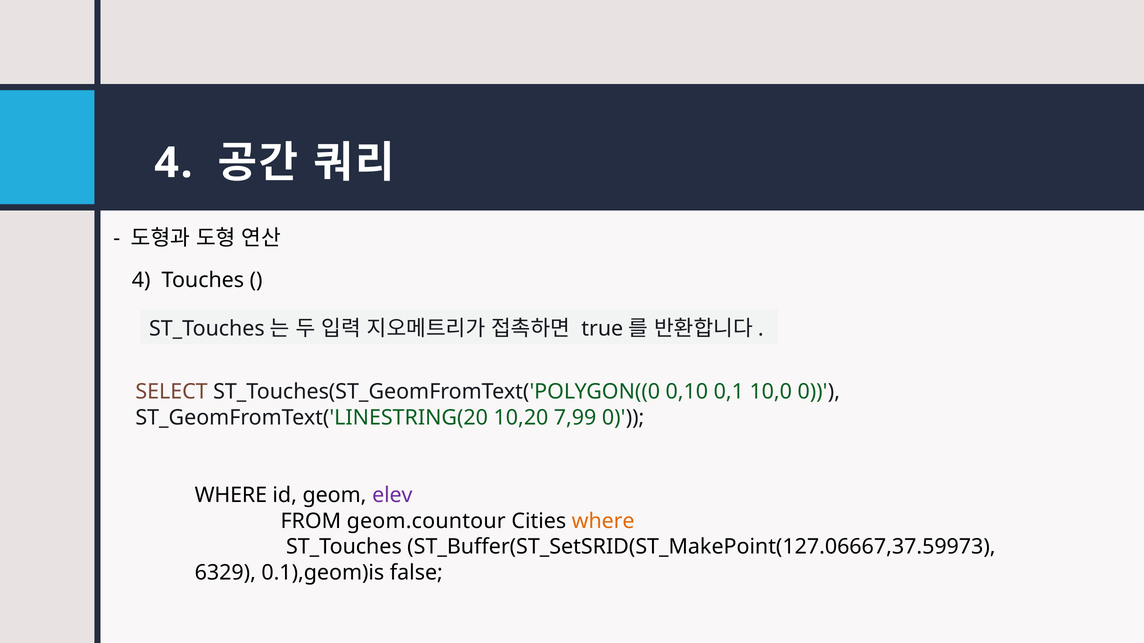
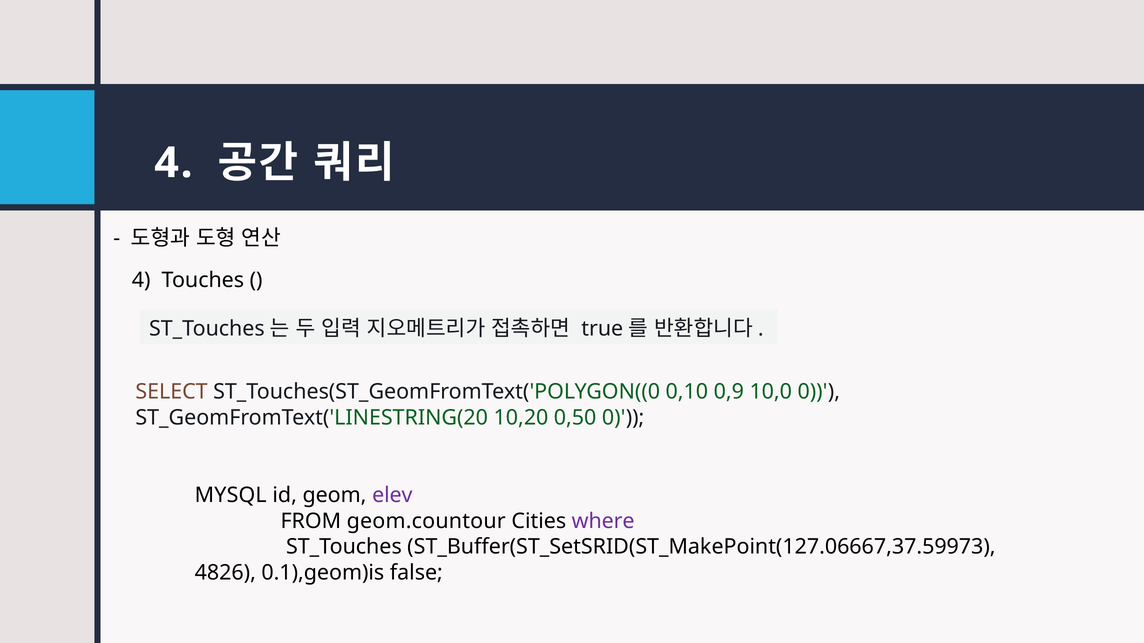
0,1: 0,1 -> 0,9 (729, 392)
7,99: 7,99 -> 0,50 (575, 418)
WHERE: WHERE -> MYSQL (231, 496)
where colour: orange -> purple (603, 521)
6329: 6329 -> 4826 (225, 573)
